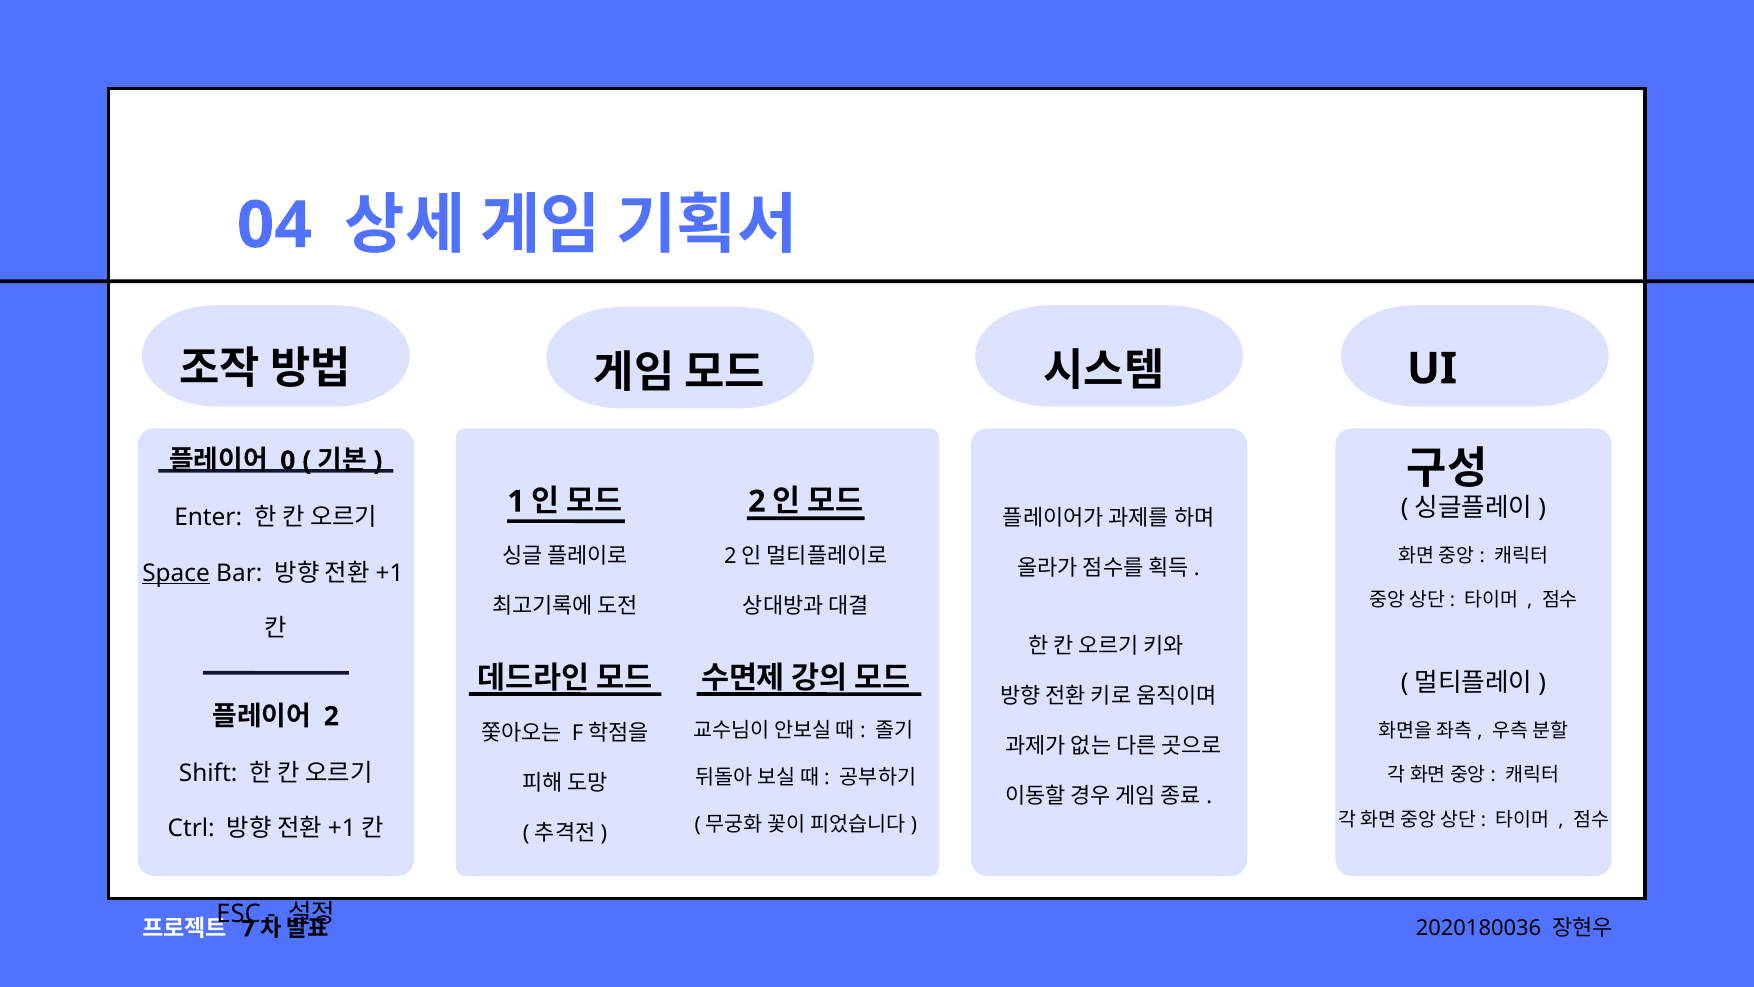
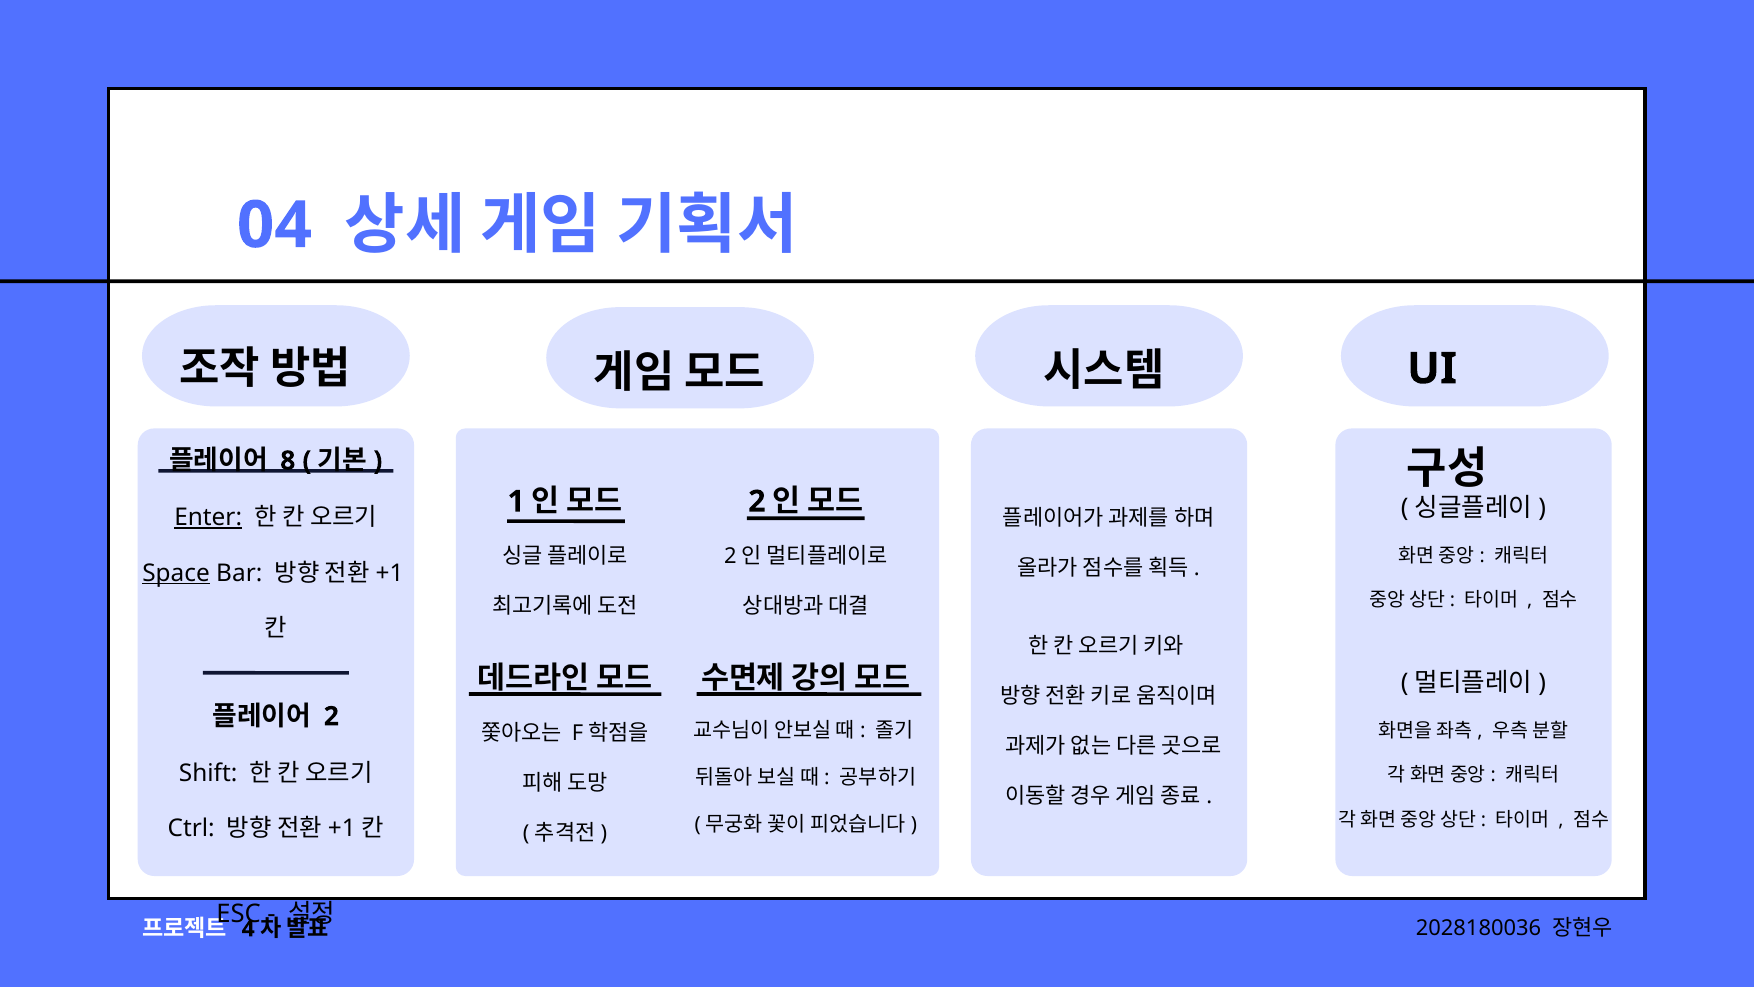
0: 0 -> 8 (288, 461)
Enter underline: none -> present (208, 517)
7: 7 -> 4 (248, 928)
2020180036: 2020180036 -> 2028180036 (1479, 927)
